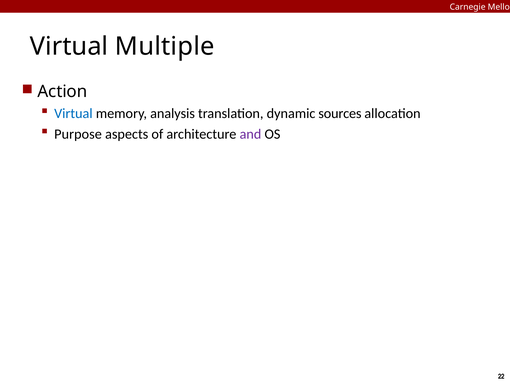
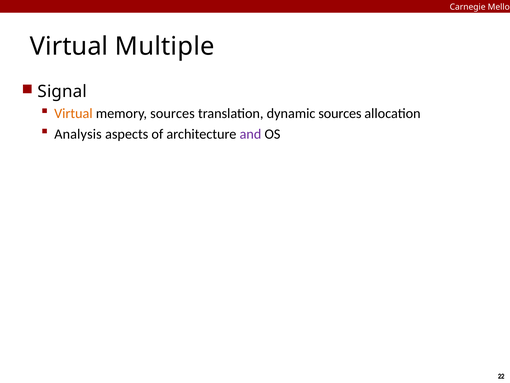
Action: Action -> Signal (62, 91)
Virtual colour: blue -> orange (73, 113)
memory analysis: analysis -> sources (172, 113)
Purpose: Purpose -> Analysis (78, 134)
